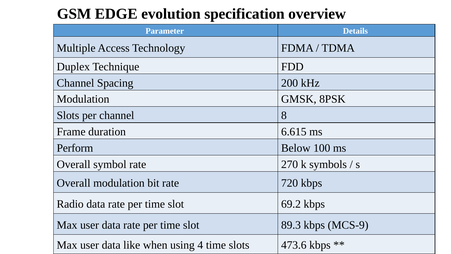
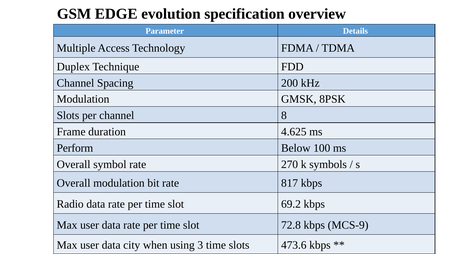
6.615: 6.615 -> 4.625 (294, 132)
720: 720 -> 817 (290, 183)
89.3: 89.3 -> 72.8 (291, 225)
like: like -> city (132, 245)
4: 4 -> 3 (200, 245)
